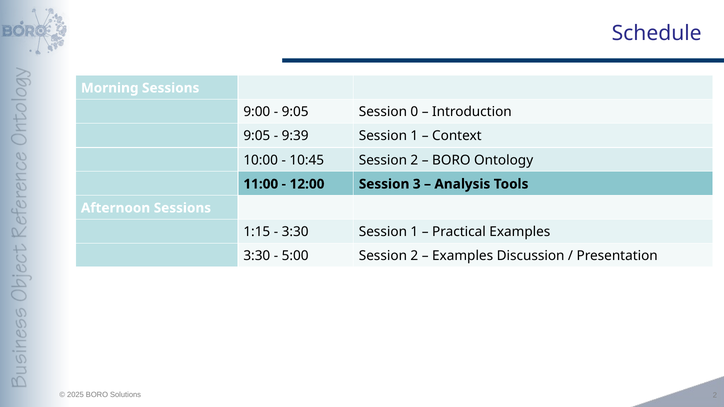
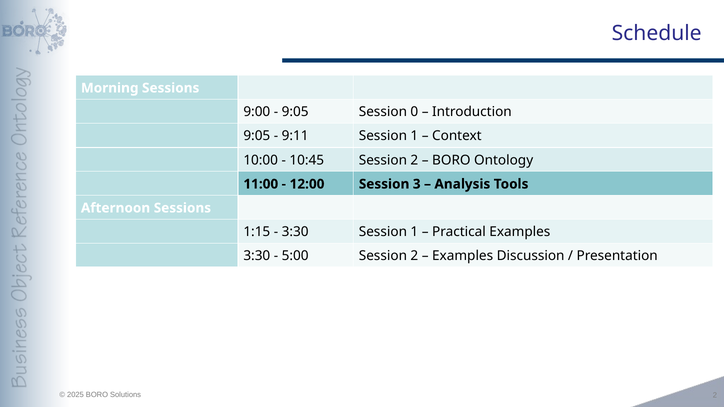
9:39: 9:39 -> 9:11 (295, 136)
